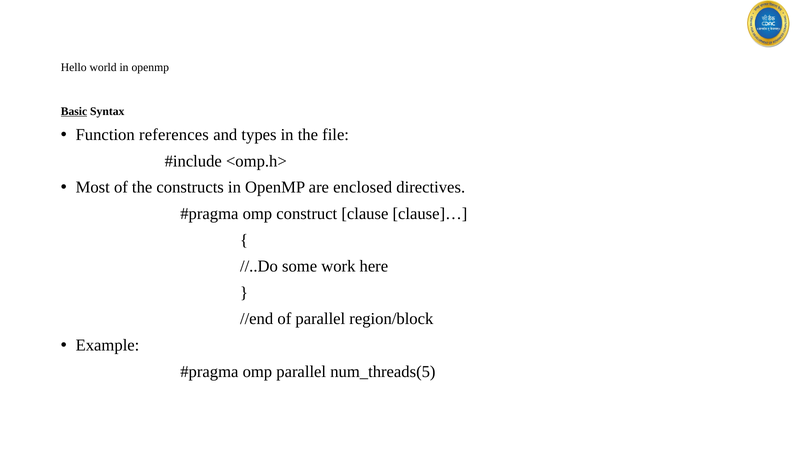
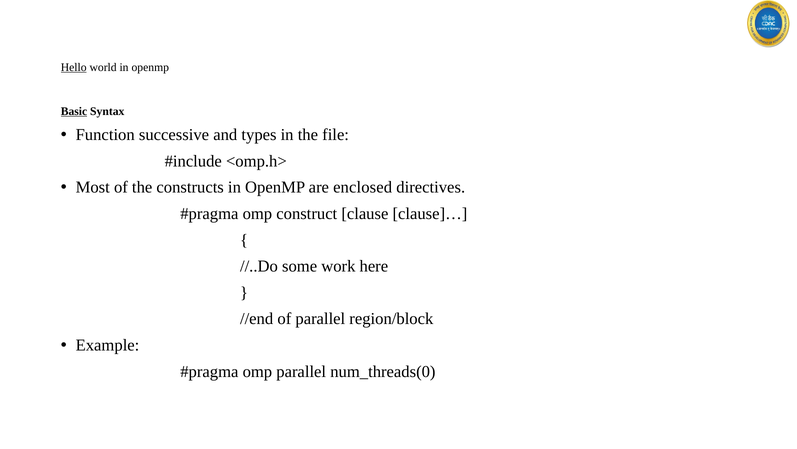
Hello underline: none -> present (74, 67)
references: references -> successive (174, 135)
num_threads(5: num_threads(5 -> num_threads(0 (383, 371)
